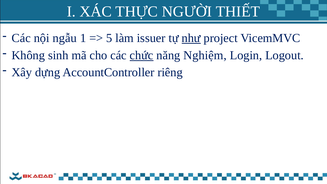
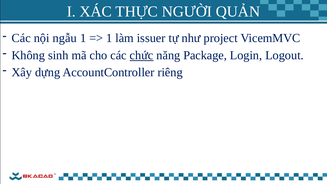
THIẾT: THIẾT -> QUẢN (238, 11)
5: 5 -> 1 (109, 38)
như underline: present -> none (191, 38)
Nghiệm: Nghiệm -> Package (205, 55)
